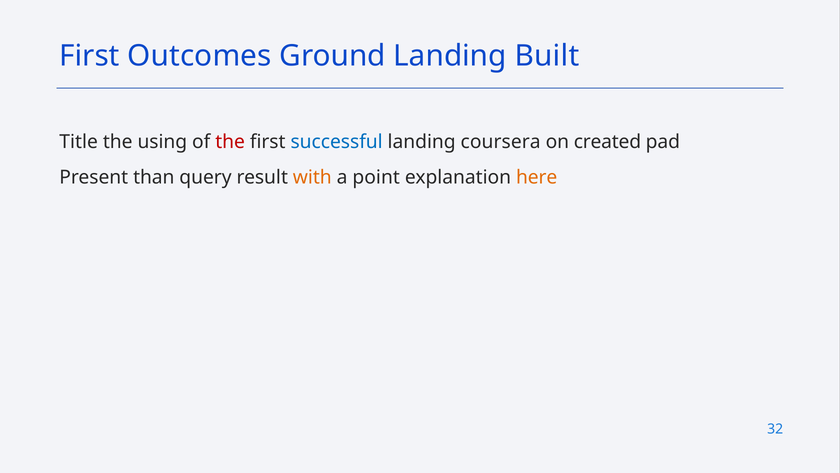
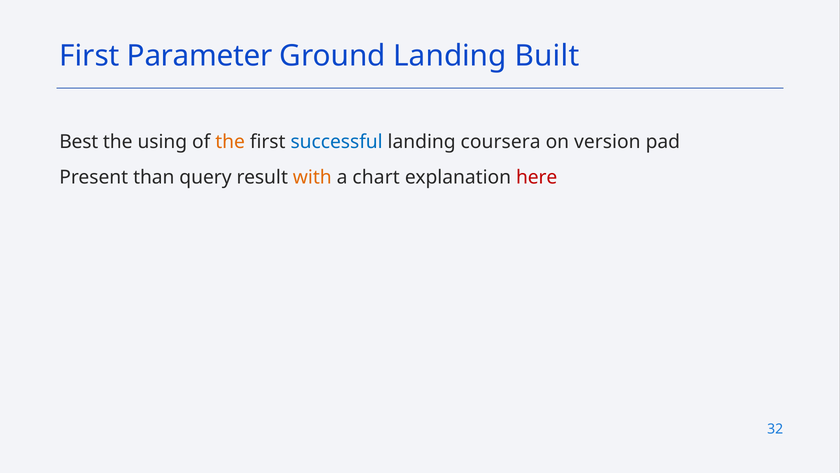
Outcomes: Outcomes -> Parameter (200, 56)
Title: Title -> Best (79, 142)
the colour: red -> orange (230, 142)
created: created -> version (607, 142)
point: point -> chart (376, 177)
here colour: orange -> red (537, 177)
